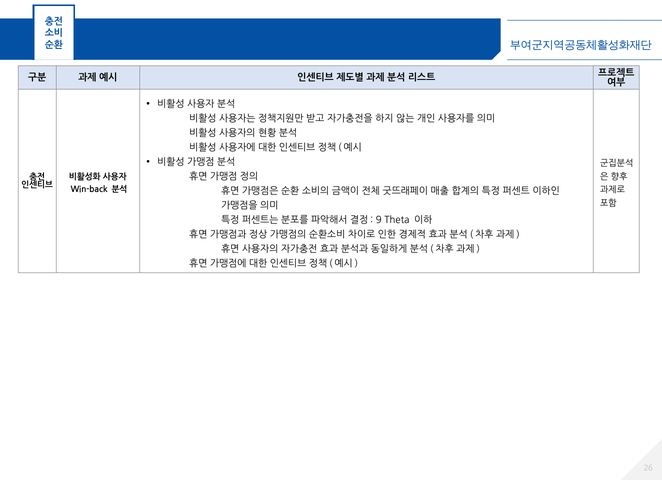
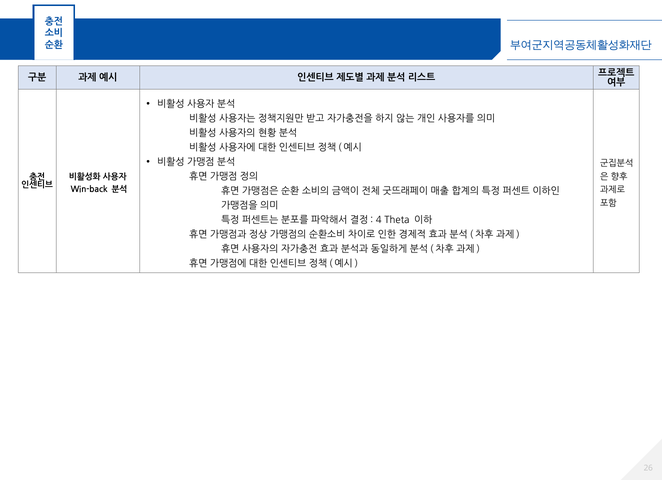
9: 9 -> 4 (379, 220)
